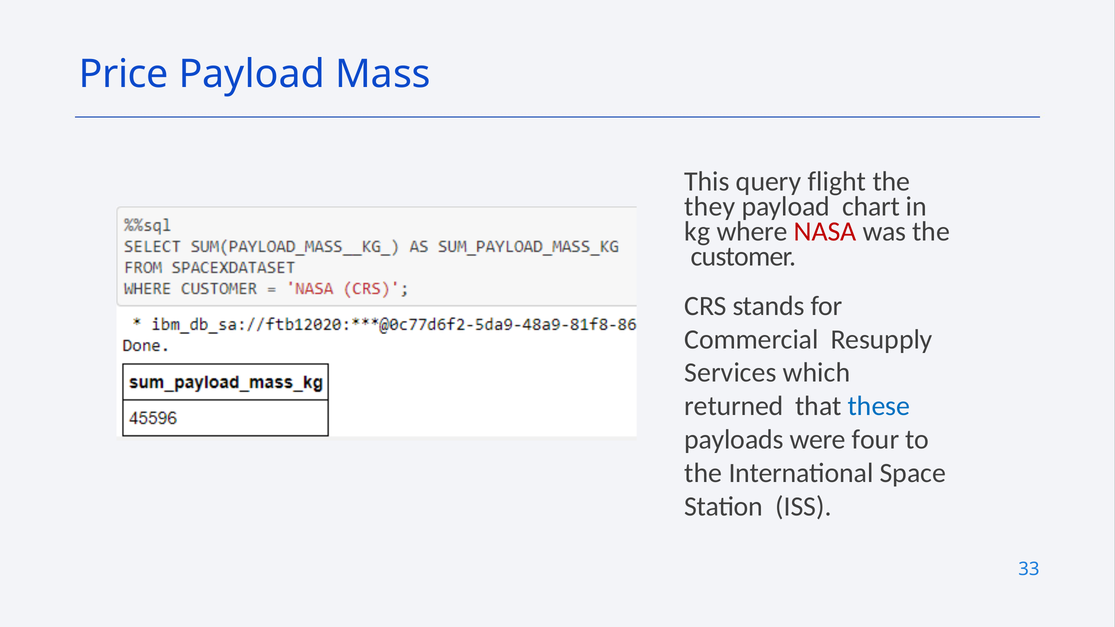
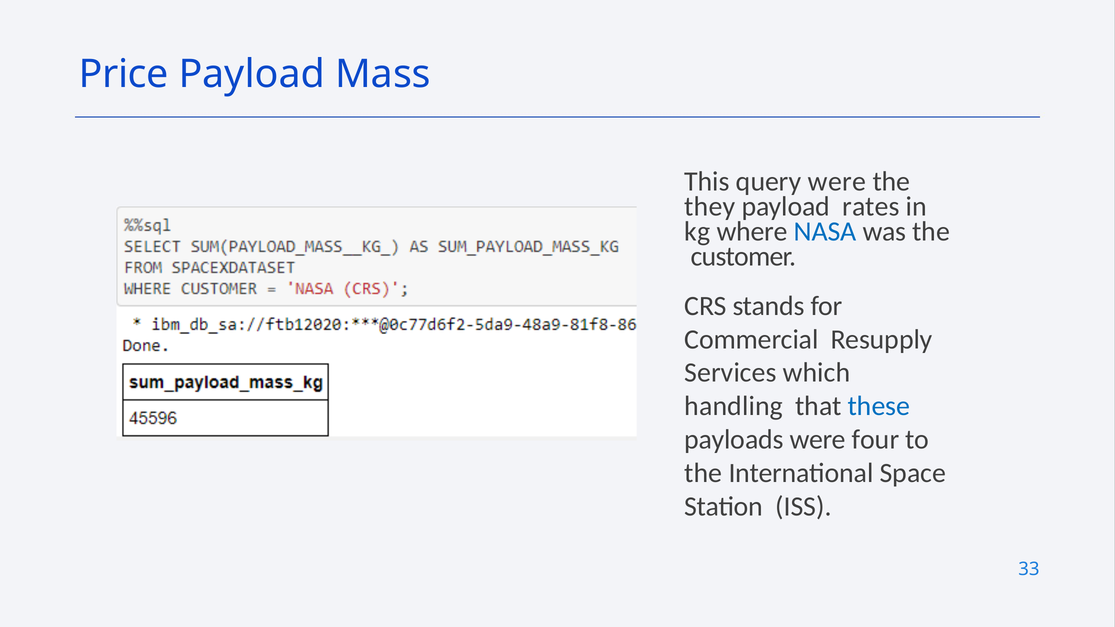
query flight: flight -> were (837, 181)
chart: chart -> rates (871, 206)
NASA colour: red -> blue (825, 232)
returned: returned -> handling (734, 406)
